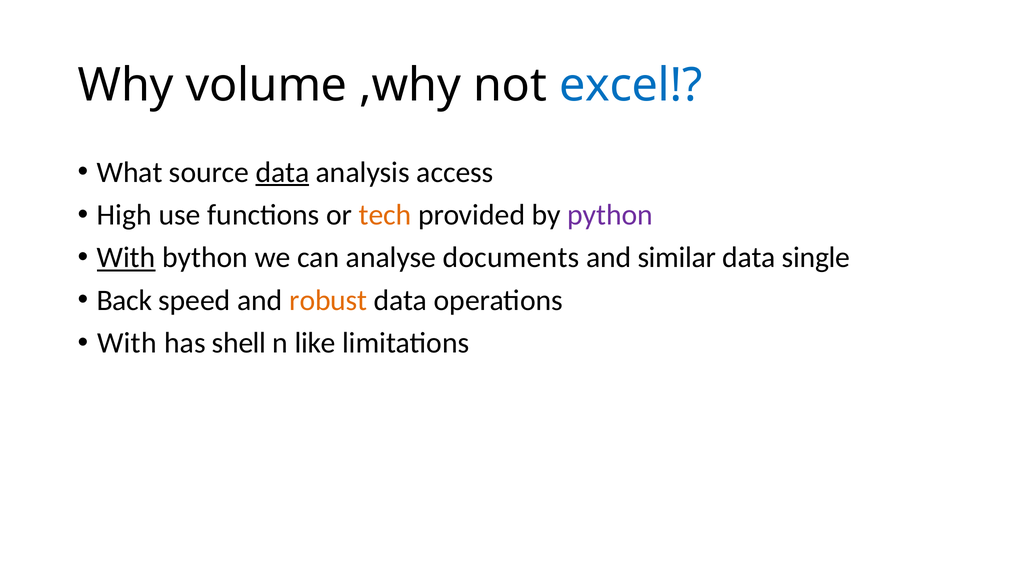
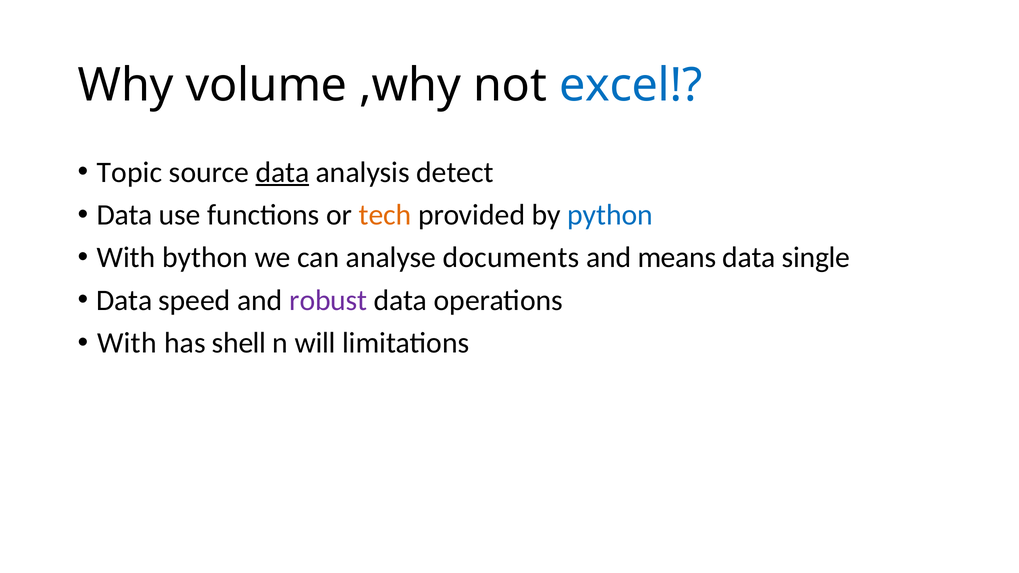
What: What -> Topic (130, 172)
access: access -> detect (455, 172)
High: High -> Data (125, 215)
python colour: purple -> blue (610, 215)
With underline: present -> none (126, 258)
similar: similar -> means (677, 258)
Back: Back -> Data (124, 300)
robust colour: orange -> purple (328, 300)
like: like -> will (315, 343)
